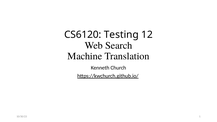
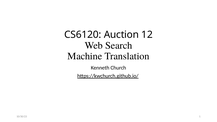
Testing: Testing -> Auction (121, 35)
